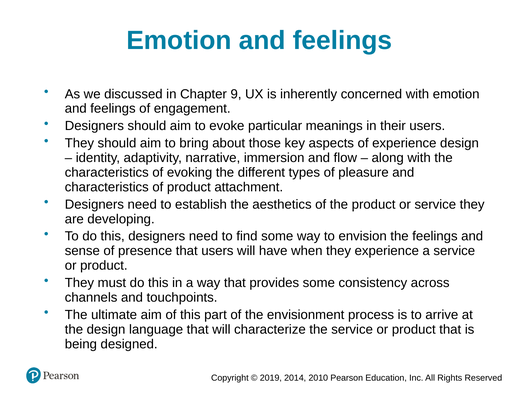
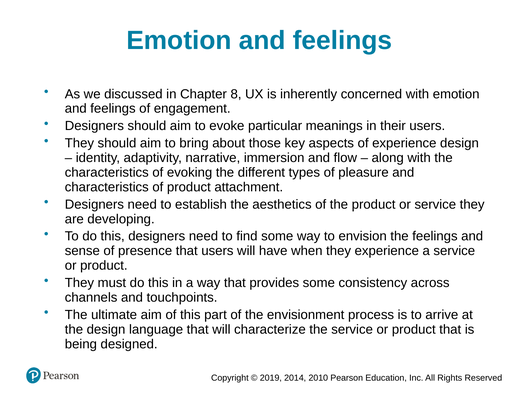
9: 9 -> 8 (236, 94)
